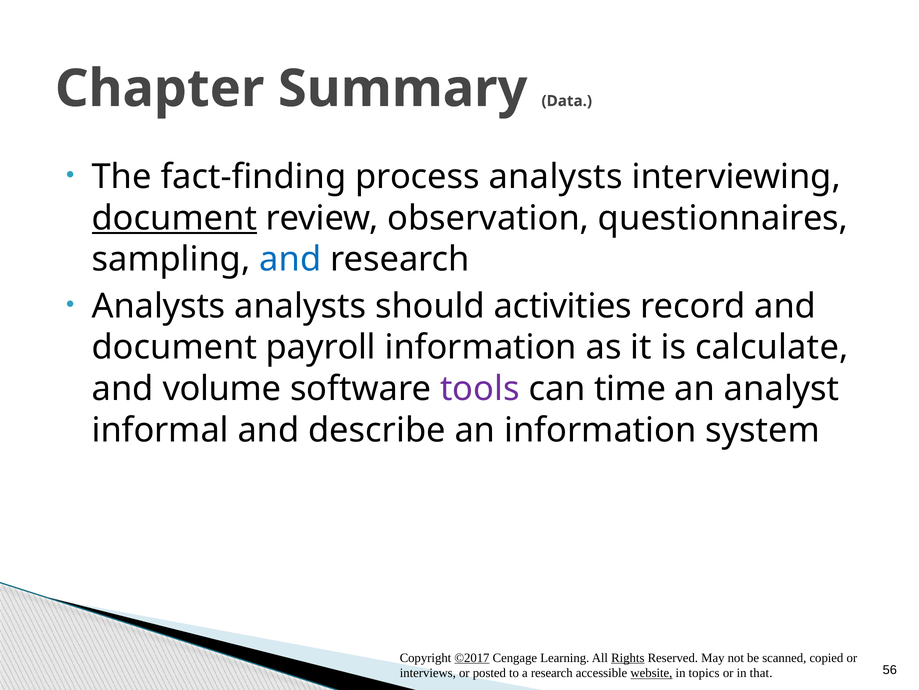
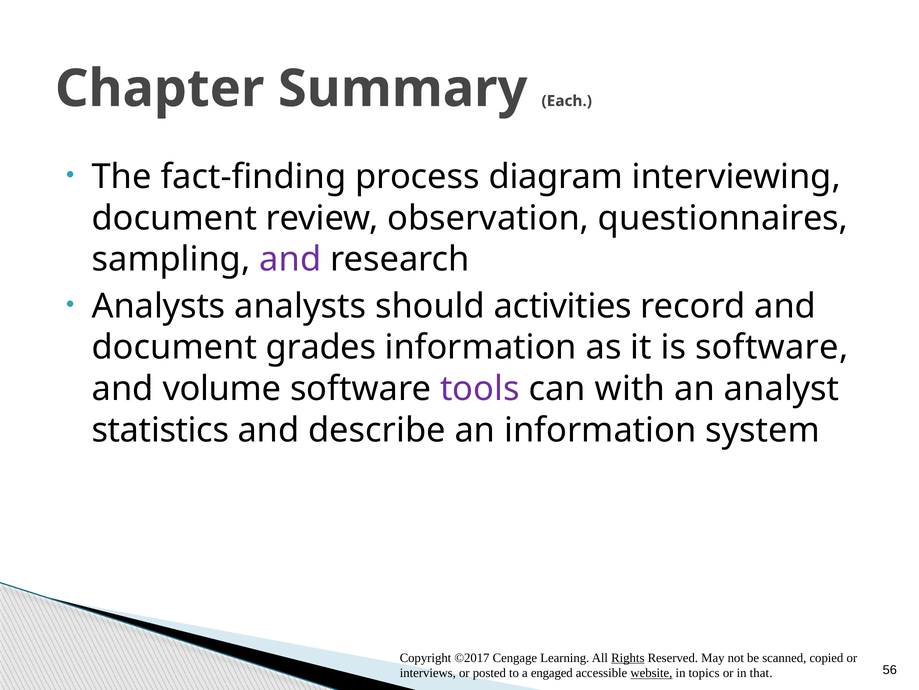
Data: Data -> Each (567, 101)
process analysts: analysts -> diagram (556, 177)
document underline: present -> none (174, 218)
and colour: blue -> purple (290, 259)
payroll: payroll -> grades (321, 347)
is calculate: calculate -> software (772, 347)
time: time -> with (630, 389)
informal: informal -> statistics (160, 430)
©2017 underline: present -> none (472, 657)
a research: research -> engaged (552, 672)
